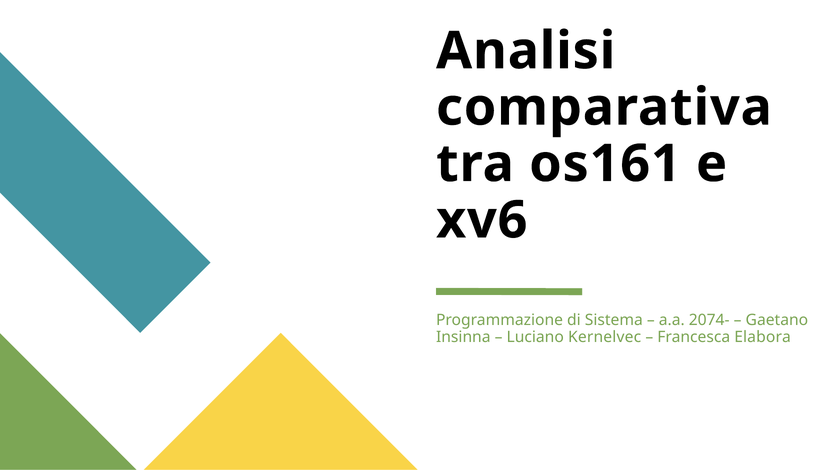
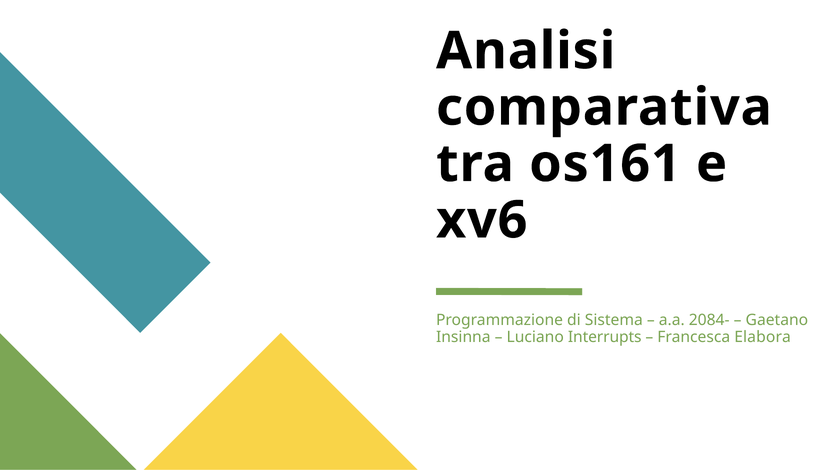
2074-: 2074- -> 2084- (709, 320)
Kernelvec: Kernelvec -> Interrupts (605, 337)
